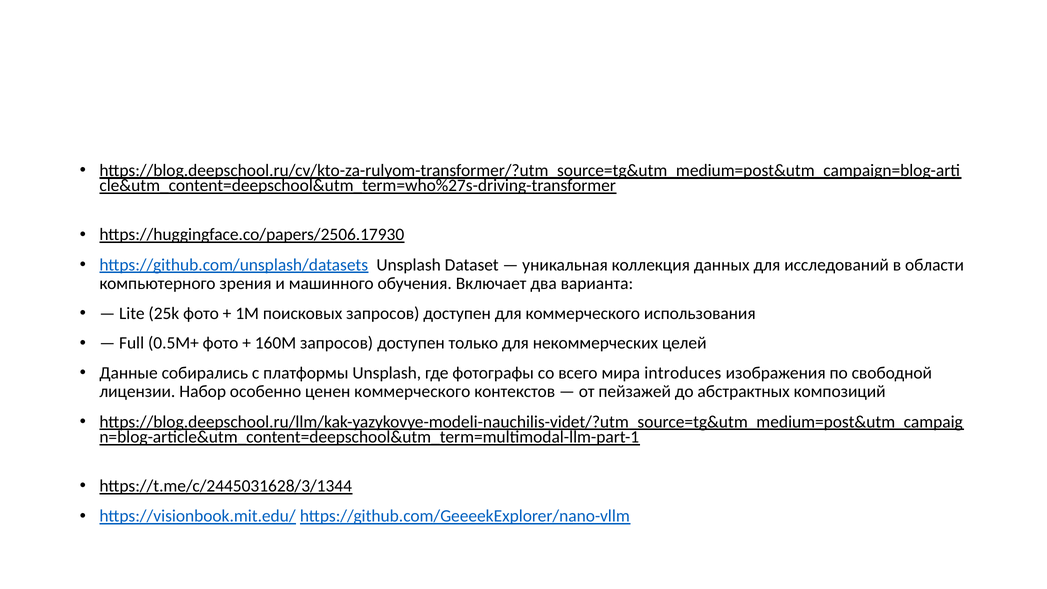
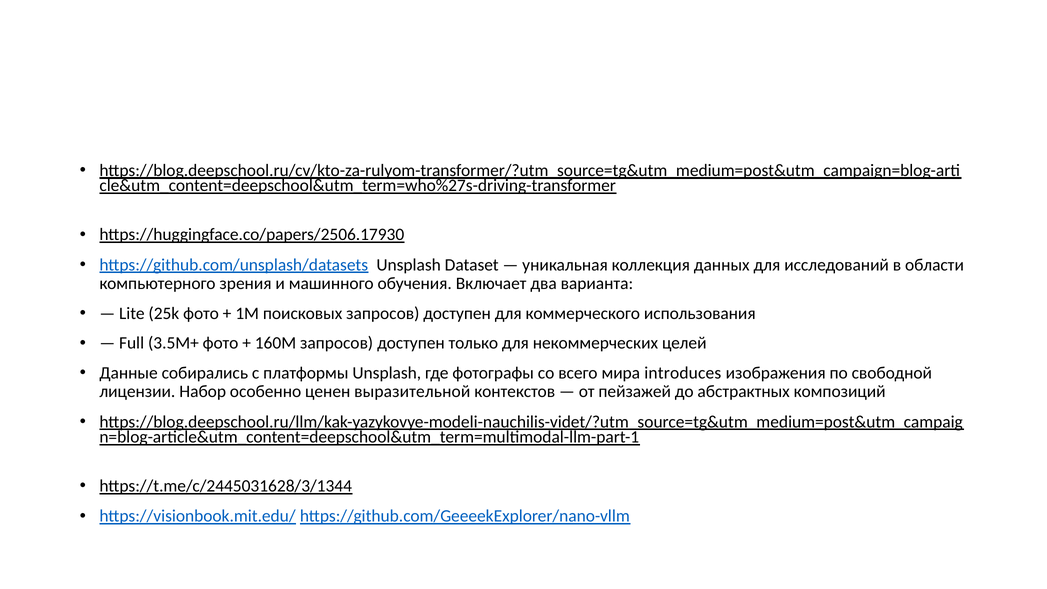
0.5M+: 0.5M+ -> 3.5M+ (173, 343)
ценен коммерческого: коммерческого -> выразительной (412, 392)
